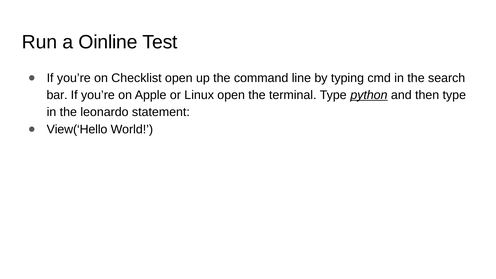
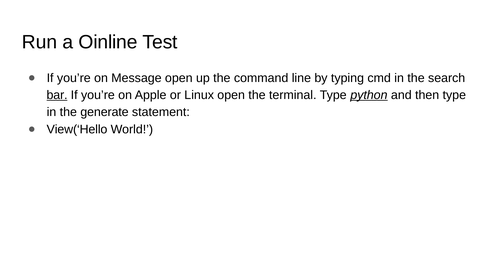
Checklist: Checklist -> Message (136, 78)
bar underline: none -> present (57, 95)
leonardo: leonardo -> generate (104, 112)
